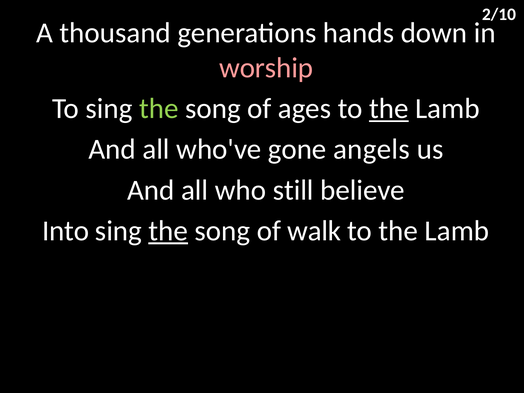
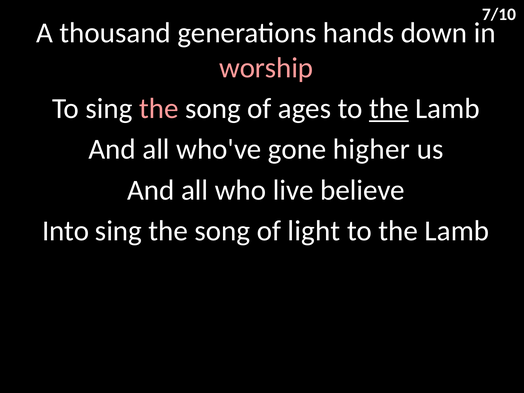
2/10: 2/10 -> 7/10 (499, 14)
the colour: light green -> pink (159, 109)
angels: angels -> higher (371, 149)
still: still -> live (293, 190)
the underline: present -> none (168, 231)
walk: walk -> light (314, 231)
